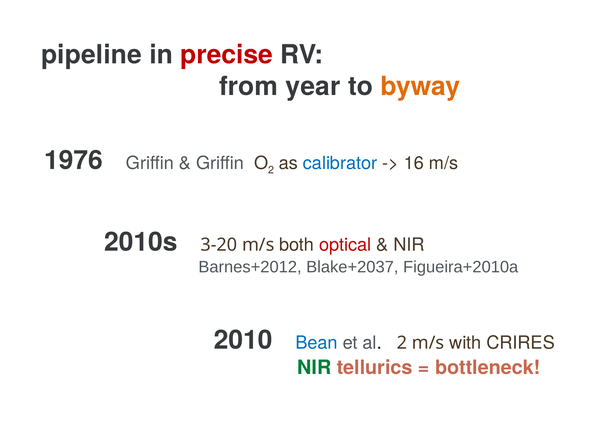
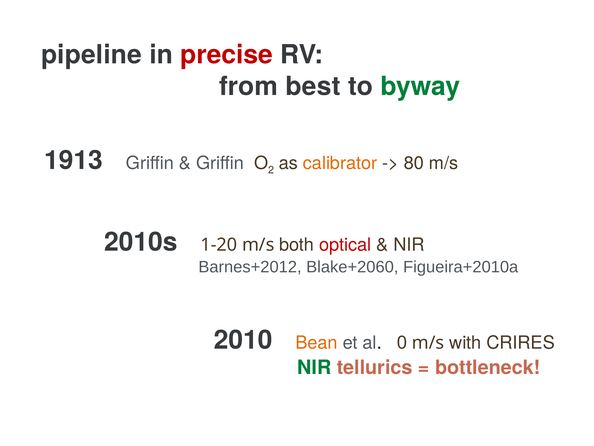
year: year -> best (313, 86)
byway colour: orange -> green (420, 86)
1976: 1976 -> 1913 (74, 160)
calibrator colour: blue -> orange (340, 163)
16: 16 -> 80 (414, 163)
3-20: 3-20 -> 1-20 (219, 245)
Blake+2037: Blake+2037 -> Blake+2060 (352, 267)
Bean colour: blue -> orange (317, 343)
al 2: 2 -> 0 (402, 343)
